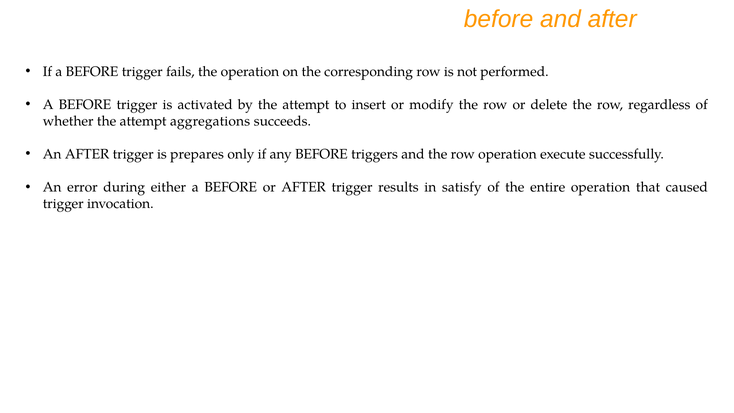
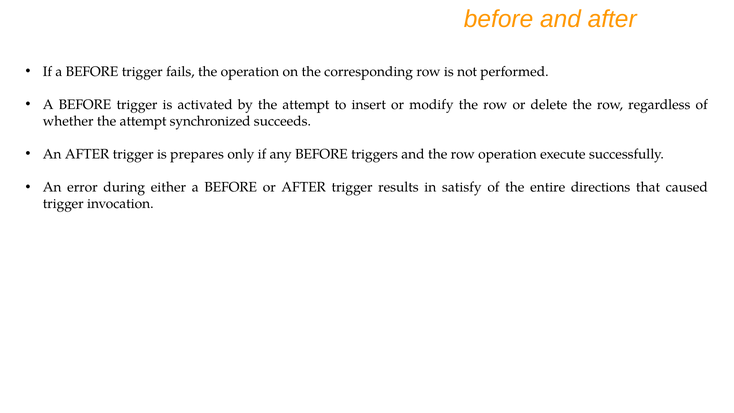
aggregations: aggregations -> synchronized (210, 121)
entire operation: operation -> directions (601, 187)
